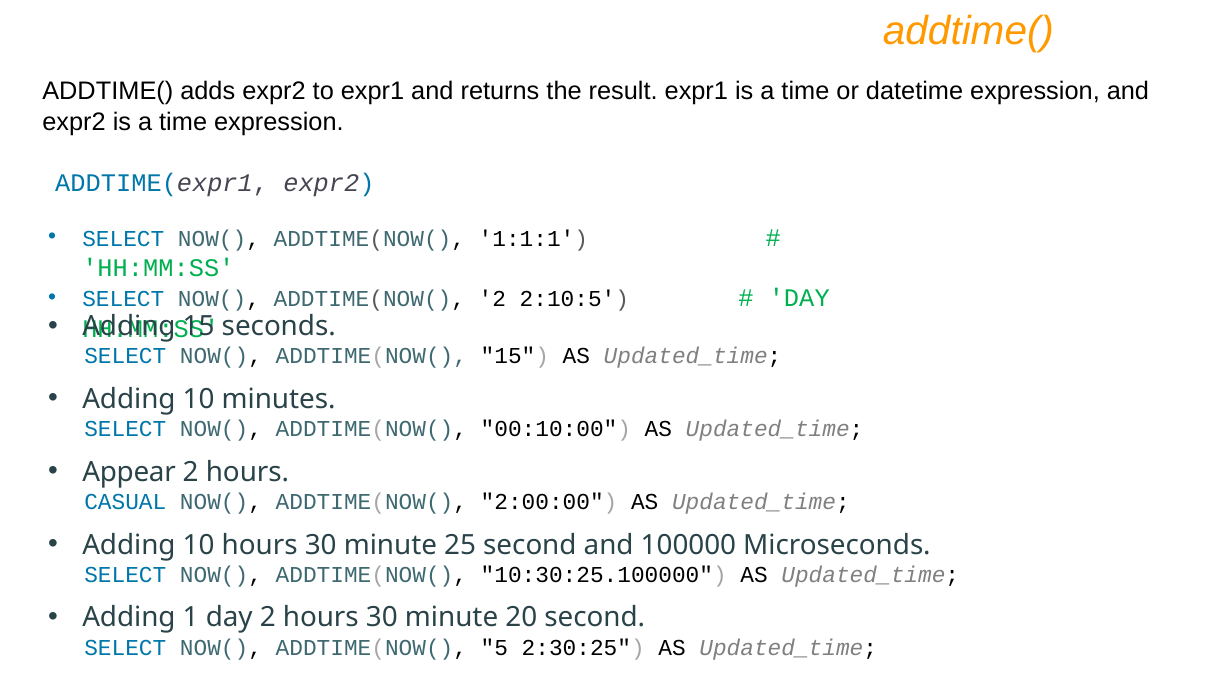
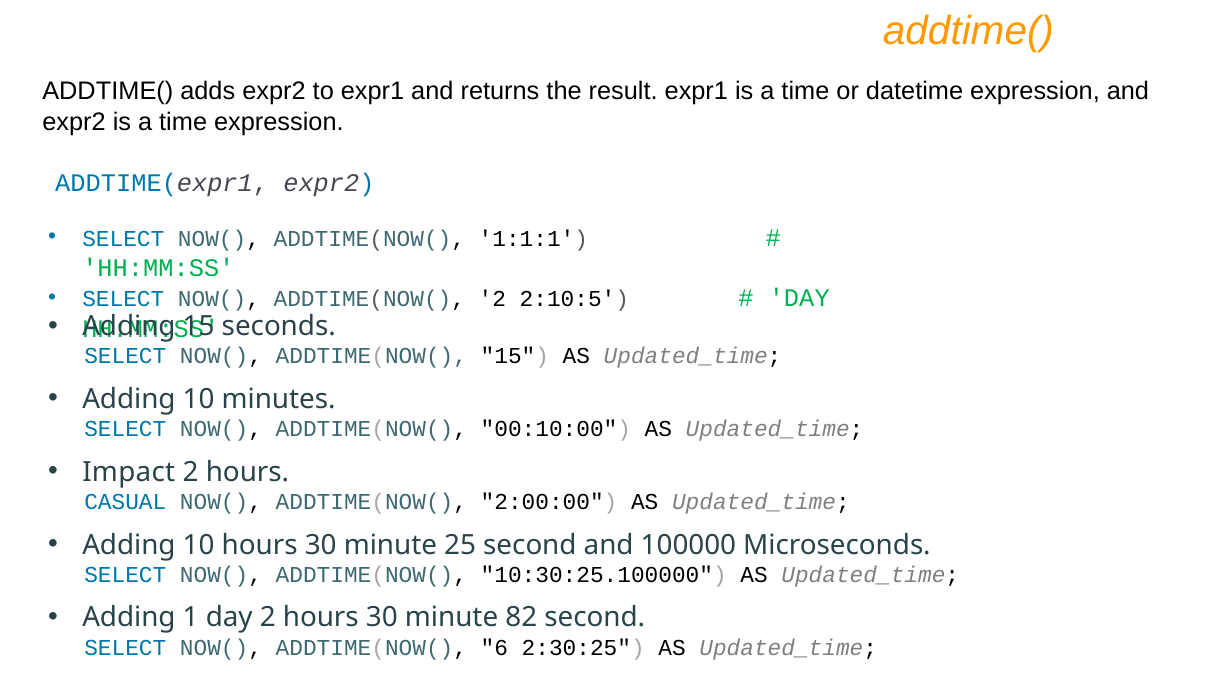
Appear: Appear -> Impact (129, 472)
20: 20 -> 82 (521, 618)
5: 5 -> 6 (494, 648)
